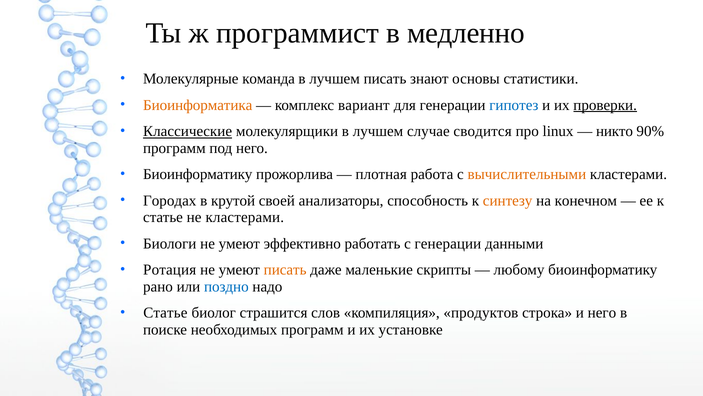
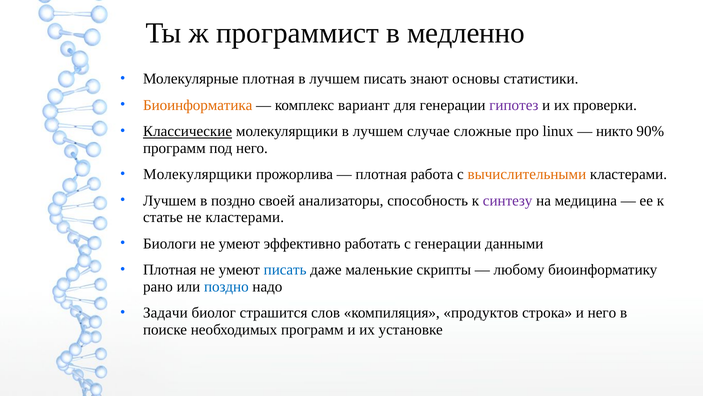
Молекулярные команда: команда -> плотная (268, 79)
гипотез colour: blue -> purple (514, 105)
проверки underline: present -> none (605, 105)
сводится: сводится -> сложные (483, 131)
Биоинформатику: Биоинформатику -> Молекулярщики (198, 174)
Городах: Городах -> Лучшем (170, 200)
в крутой: крутой -> поздно (233, 200)
синтезу colour: orange -> purple (508, 200)
конечном: конечном -> медицина (586, 200)
Ротация: Ротация -> Плотная (170, 270)
писать colour: orange -> blue (285, 270)
Статье: Статье -> Задачи (165, 312)
